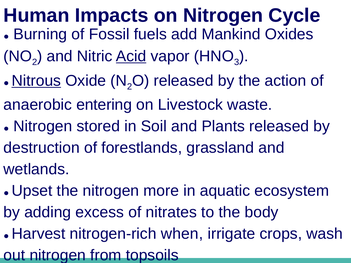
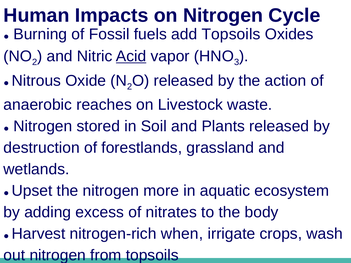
add Mankind: Mankind -> Topsoils (231, 34)
Nitrous underline: present -> none (36, 81)
entering: entering -> reaches (104, 105)
